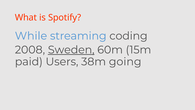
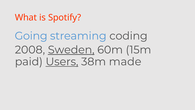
While: While -> Going (31, 36)
Users underline: none -> present (62, 62)
going: going -> made (125, 62)
